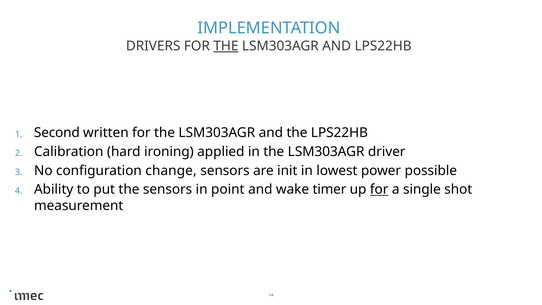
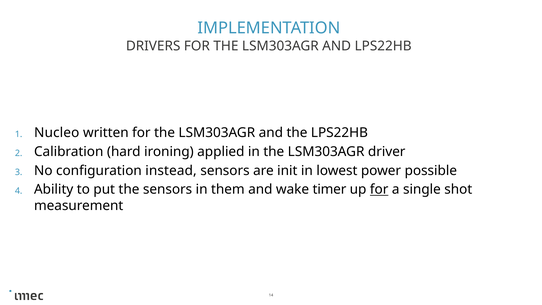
THE underline: present -> none (226, 46)
Second: Second -> Nucleo (57, 133)
change: change -> instead (171, 170)
point: point -> them (228, 189)
